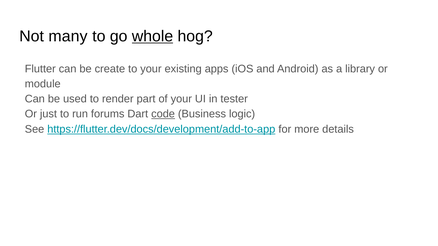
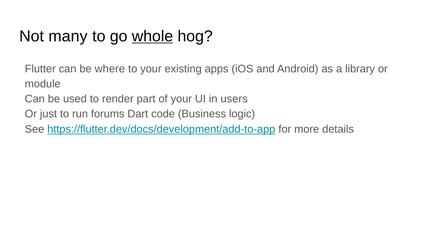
create: create -> where (110, 69)
tester: tester -> users (234, 99)
code underline: present -> none (163, 114)
